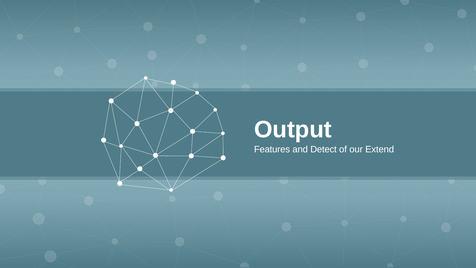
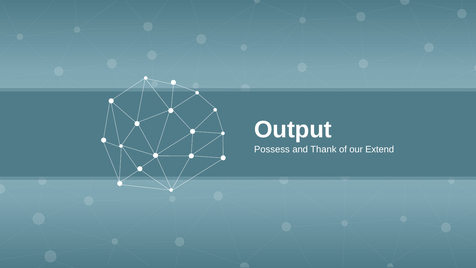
Features: Features -> Possess (272, 149)
Detect: Detect -> Thank (323, 149)
